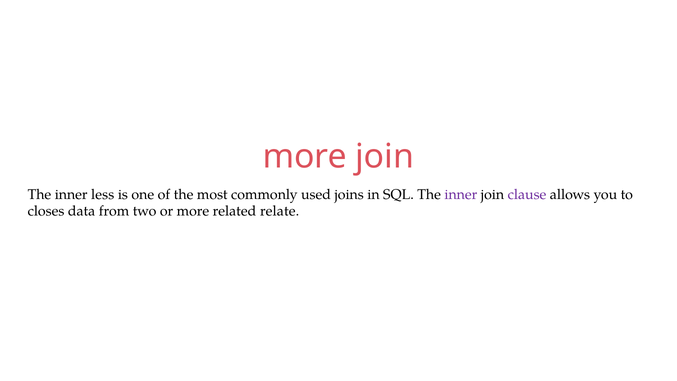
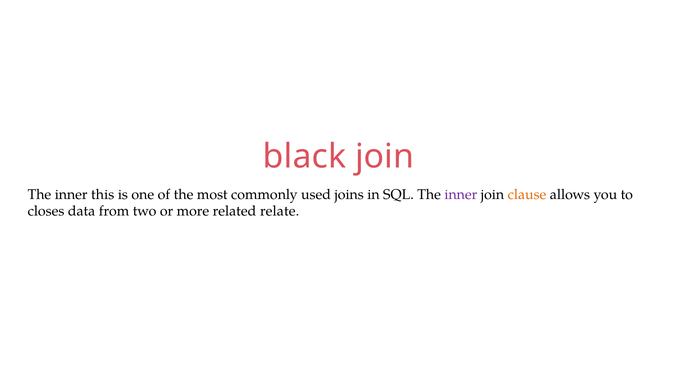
more: more -> black (305, 156)
less: less -> this (103, 194)
clause colour: purple -> orange (527, 194)
